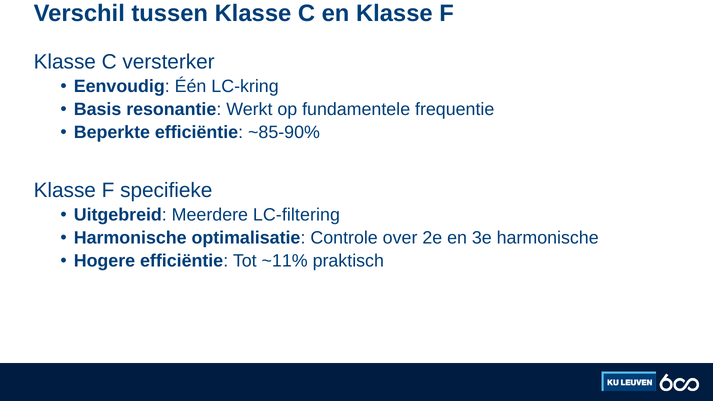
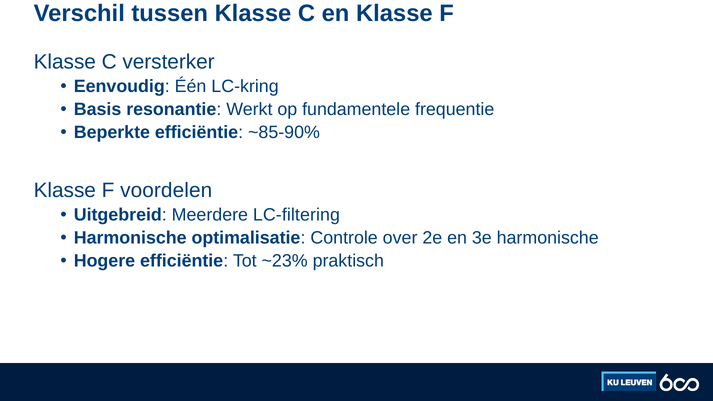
specifieke: specifieke -> voordelen (166, 191)
~11%: ~11% -> ~23% (285, 261)
